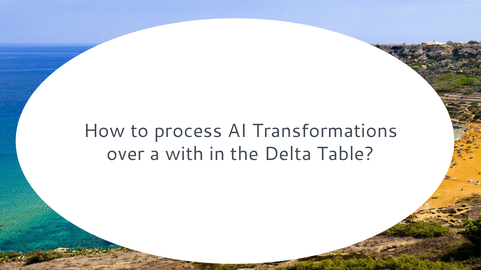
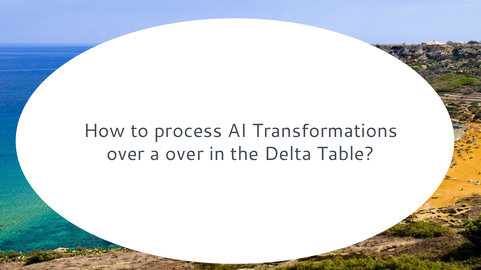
a with: with -> over (184, 154)
